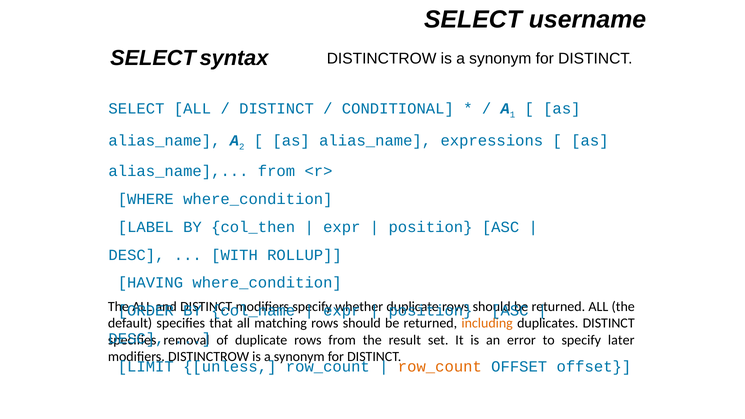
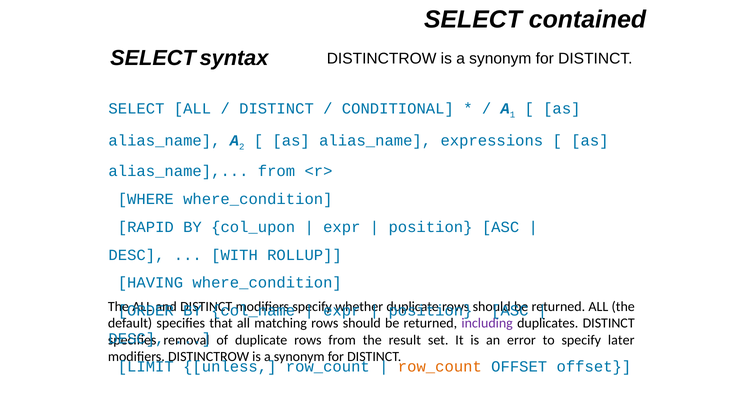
username: username -> contained (587, 19)
LABEL: LABEL -> RAPID (146, 227)
col_then: col_then -> col_upon (253, 227)
including colour: orange -> purple (487, 323)
